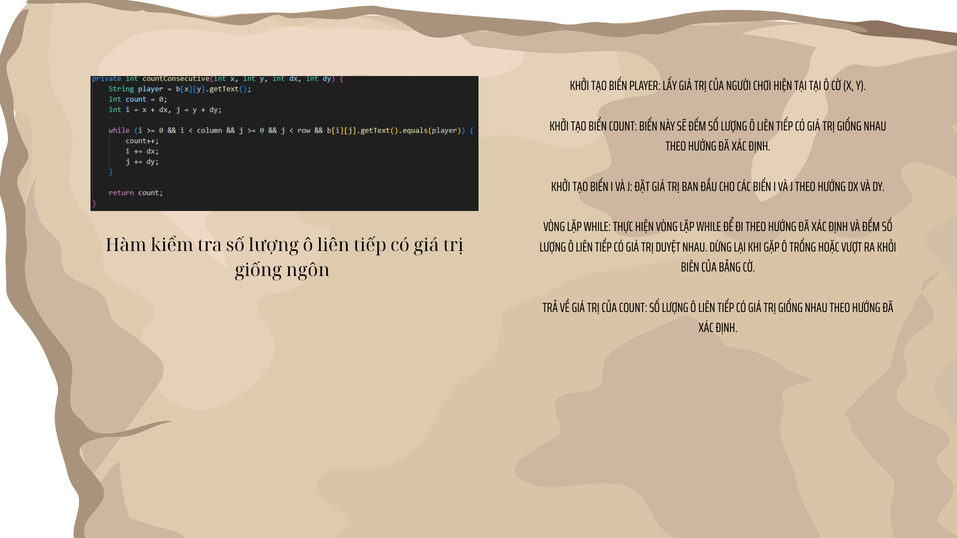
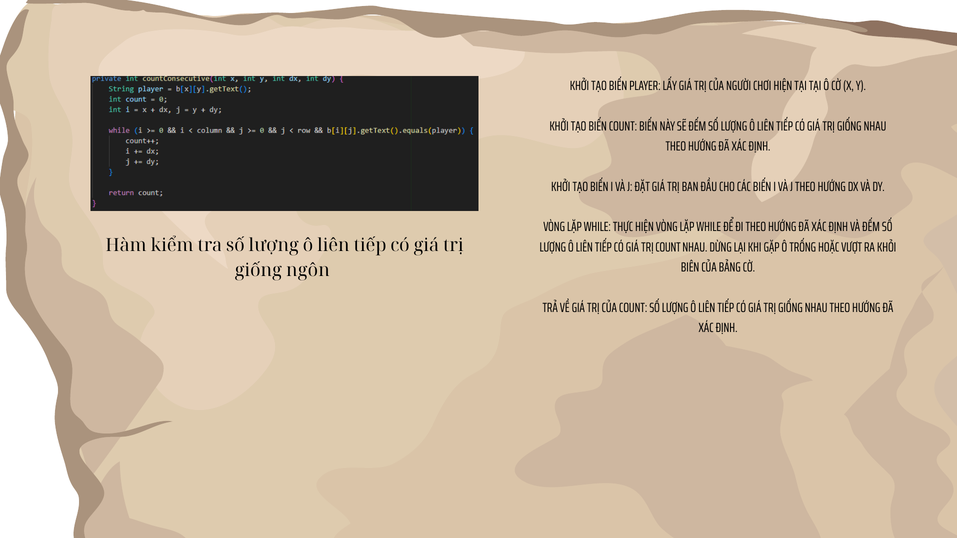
TRỊ DUYỆT: DUYỆT -> COUNT (668, 247)
